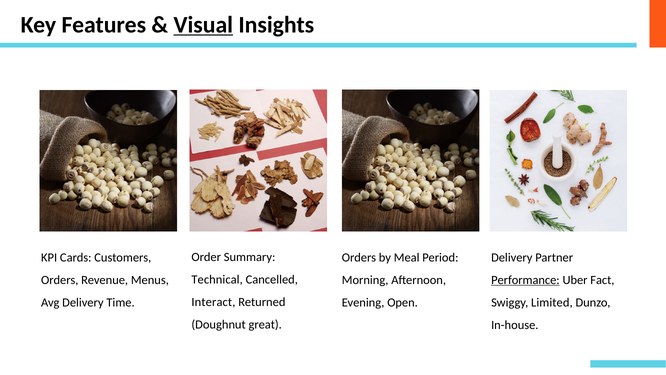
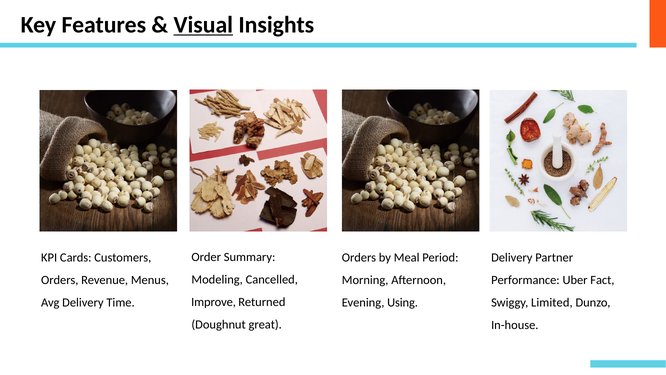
Technical: Technical -> Modeling (217, 280)
Performance underline: present -> none (525, 280)
Interact: Interact -> Improve (214, 302)
Open: Open -> Using (403, 302)
